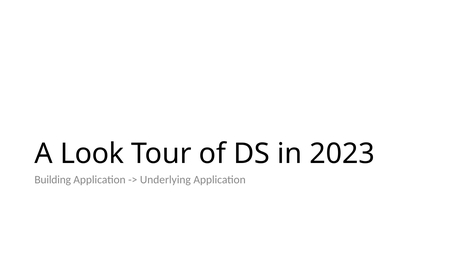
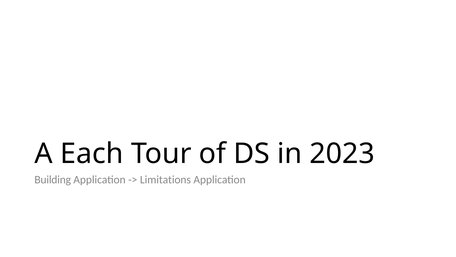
Look: Look -> Each (92, 153)
Underlying: Underlying -> Limitations (165, 179)
